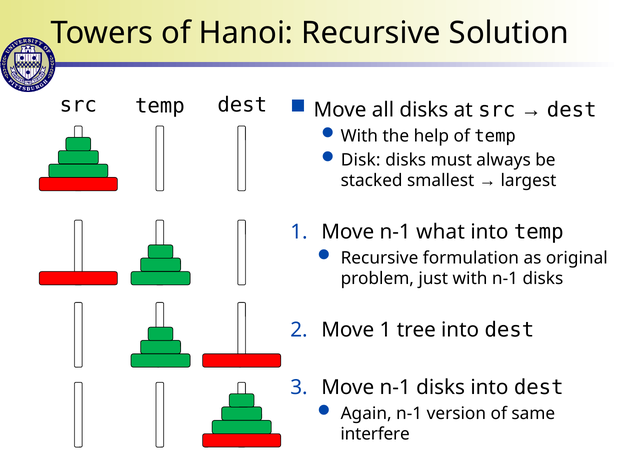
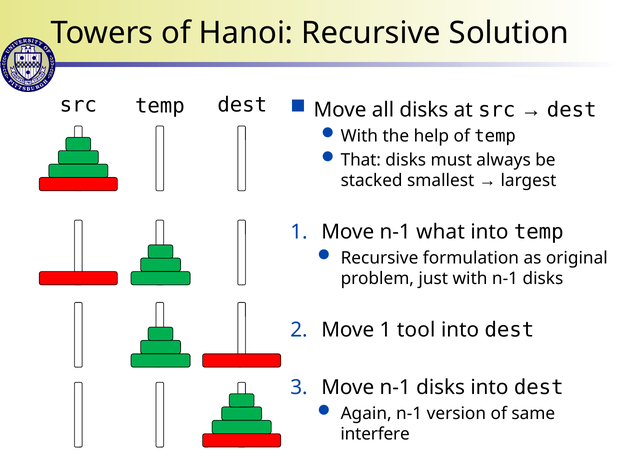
Disk: Disk -> That (361, 160)
tree: tree -> tool (416, 330)
